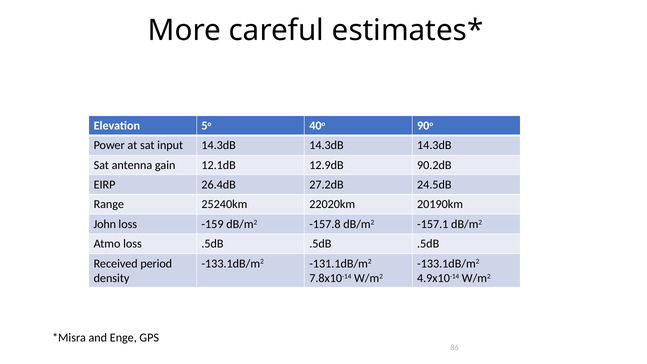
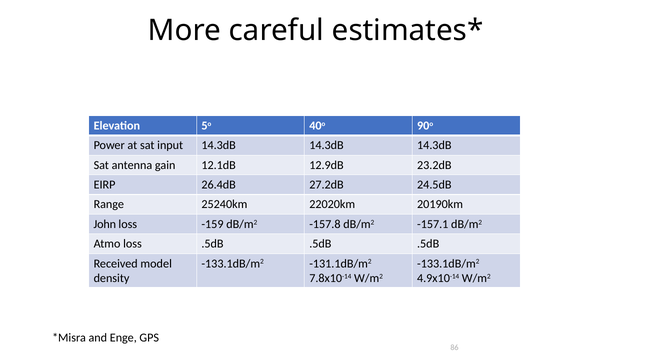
90.2dB: 90.2dB -> 23.2dB (434, 165)
period: period -> model (156, 263)
